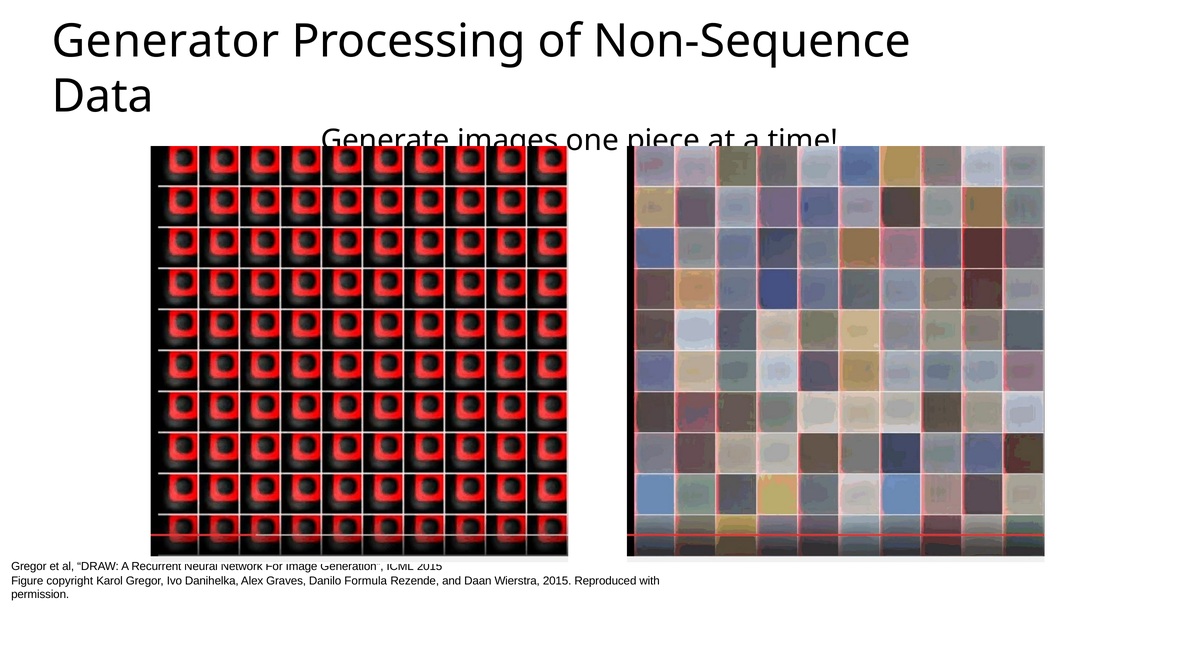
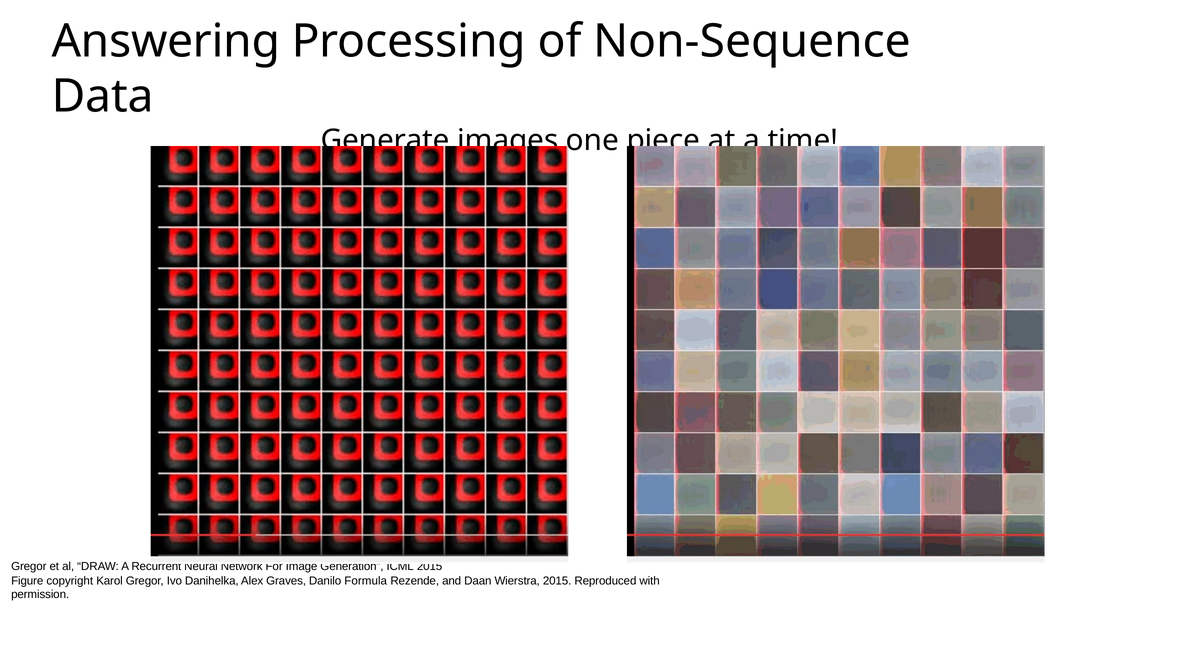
Generator: Generator -> Answering (166, 41)
